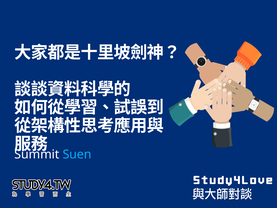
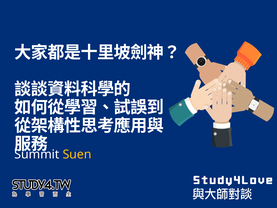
Suen colour: light blue -> yellow (77, 154)
